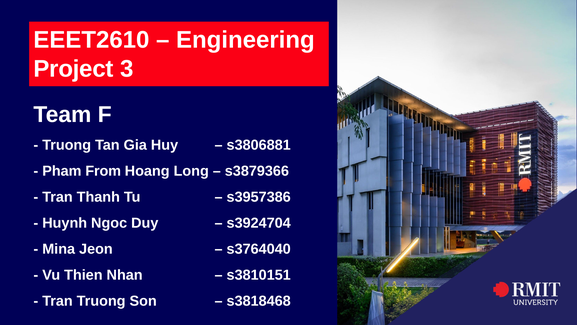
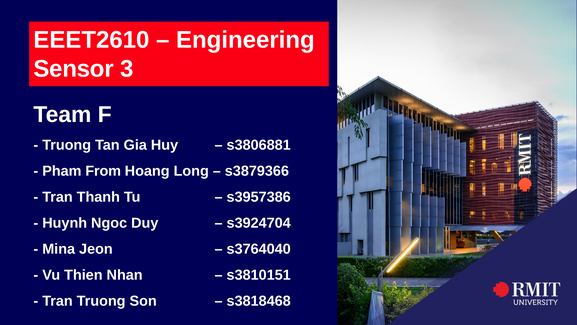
Project: Project -> Sensor (74, 69)
